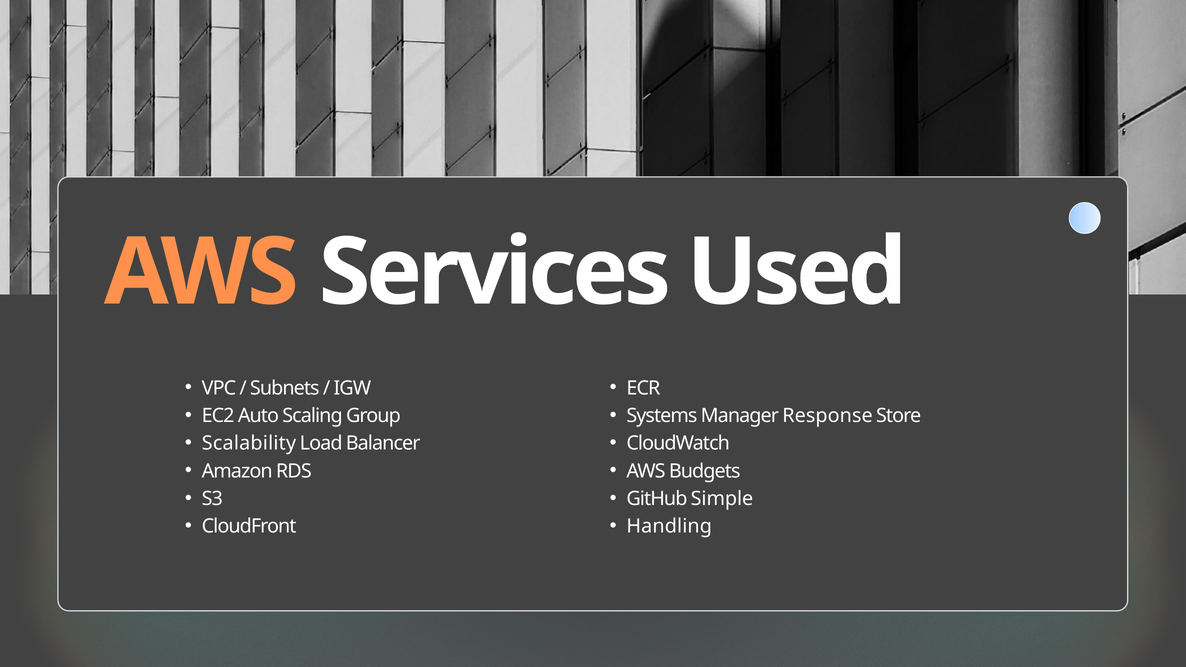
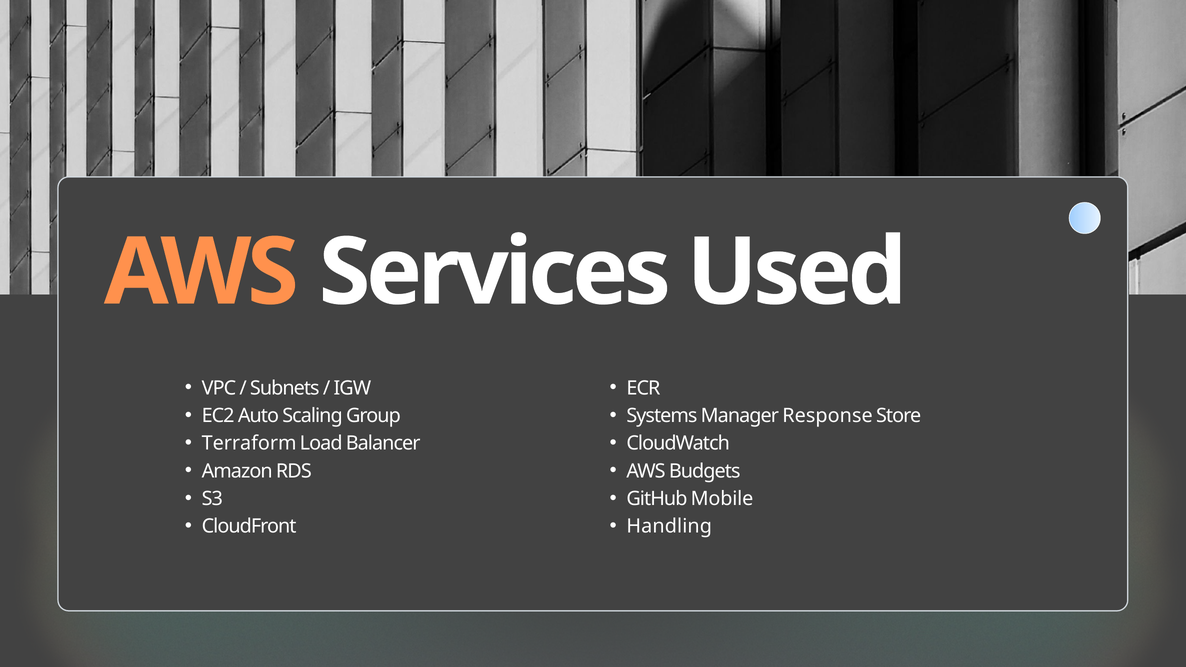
Scalability: Scalability -> Terraform (249, 443)
Simple: Simple -> Mobile (722, 499)
